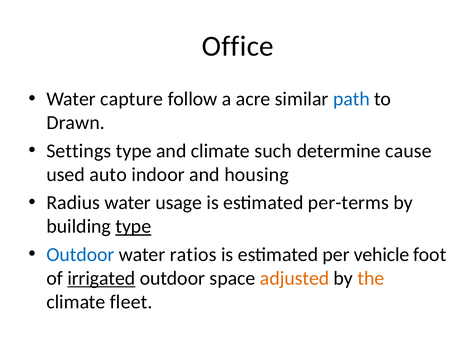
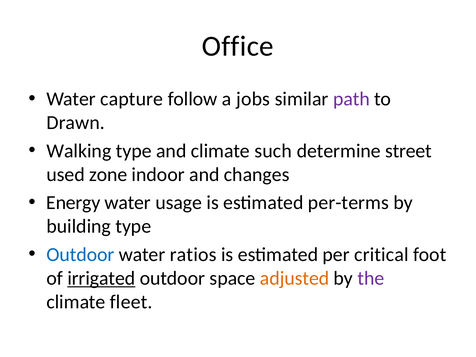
acre: acre -> jobs (253, 99)
path colour: blue -> purple (351, 99)
Settings: Settings -> Walking (79, 151)
cause: cause -> street (409, 151)
auto: auto -> zone (108, 175)
housing: housing -> changes (257, 175)
Radius: Radius -> Energy (73, 203)
type underline: present -> none (133, 226)
vehicle: vehicle -> critical (381, 254)
the colour: orange -> purple (371, 278)
